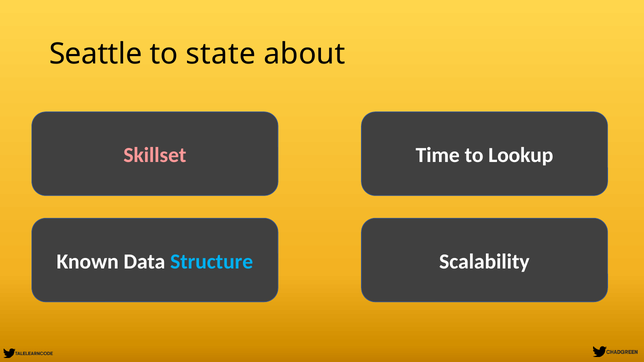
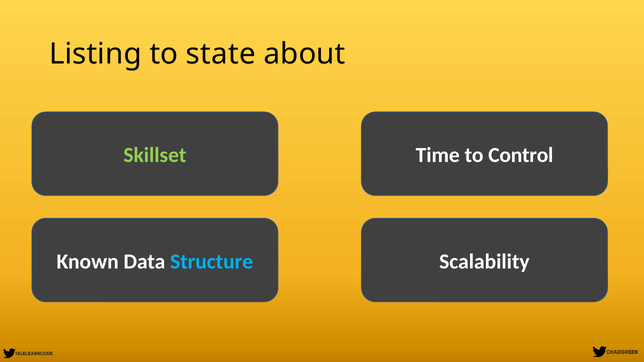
Seattle: Seattle -> Listing (95, 54)
Skillset colour: pink -> light green (155, 155)
Lookup: Lookup -> Control (521, 155)
